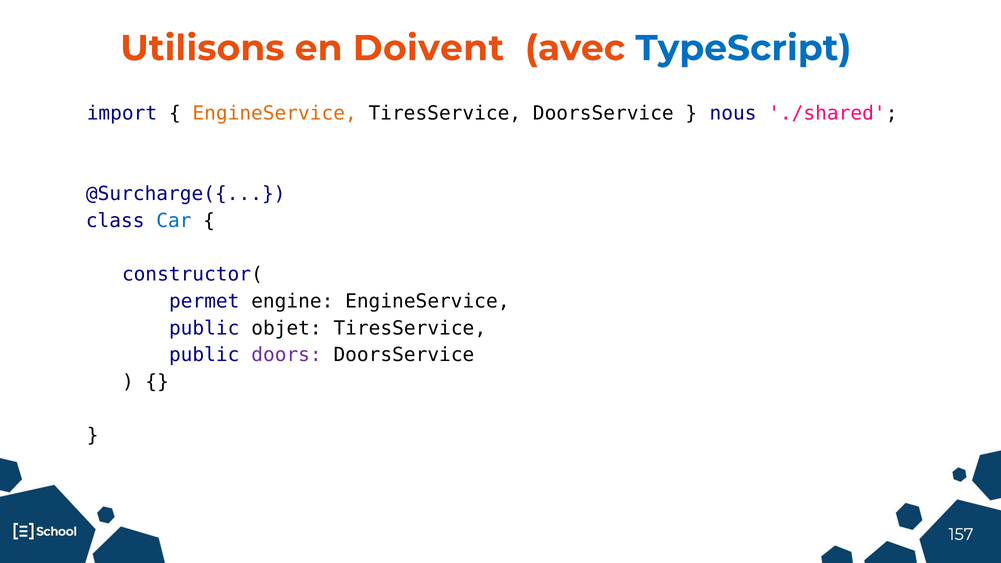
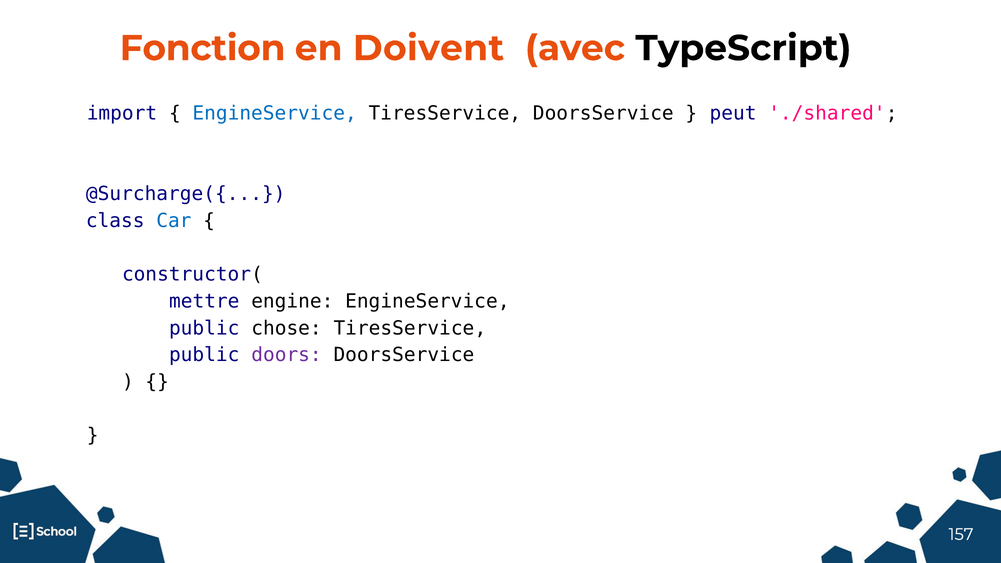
Utilisons: Utilisons -> Fonction (203, 48)
TypeScript colour: blue -> black (743, 48)
EngineService colour: orange -> blue (275, 114)
nous: nous -> peut (733, 114)
permet: permet -> mettre (204, 301)
objet: objet -> chose (286, 328)
